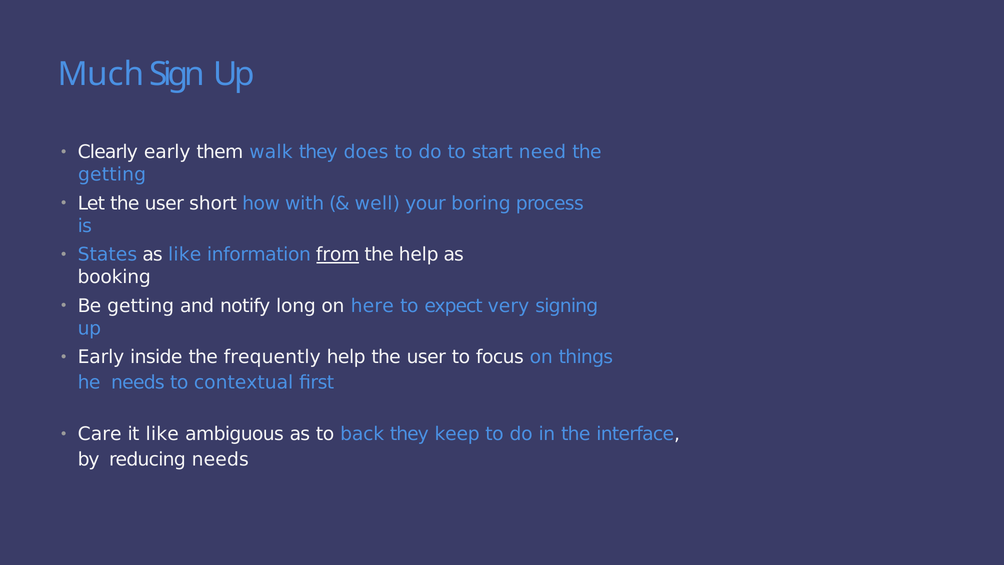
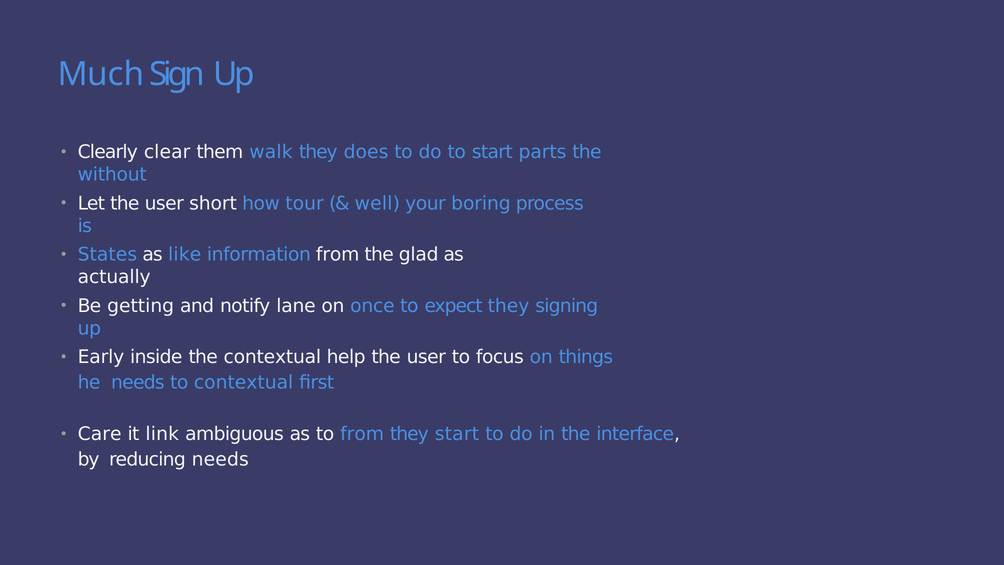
Clearly early: early -> clear (167, 152)
need: need -> parts (543, 152)
getting: getting -> without (112, 175)
with: with -> tour (305, 203)
from underline: present -> none (338, 255)
the help: help -> glad (419, 255)
booking: booking -> actually (114, 277)
long: long -> lane (296, 306)
here: here -> once (372, 306)
expect very: very -> they (509, 306)
the frequently: frequently -> contextual (272, 357)
it like: like -> link (162, 434)
to back: back -> from (362, 434)
they keep: keep -> start (457, 434)
